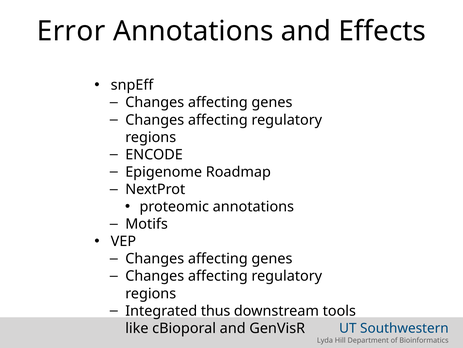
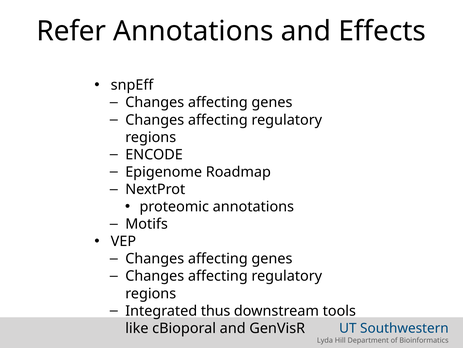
Error: Error -> Refer (71, 31)
